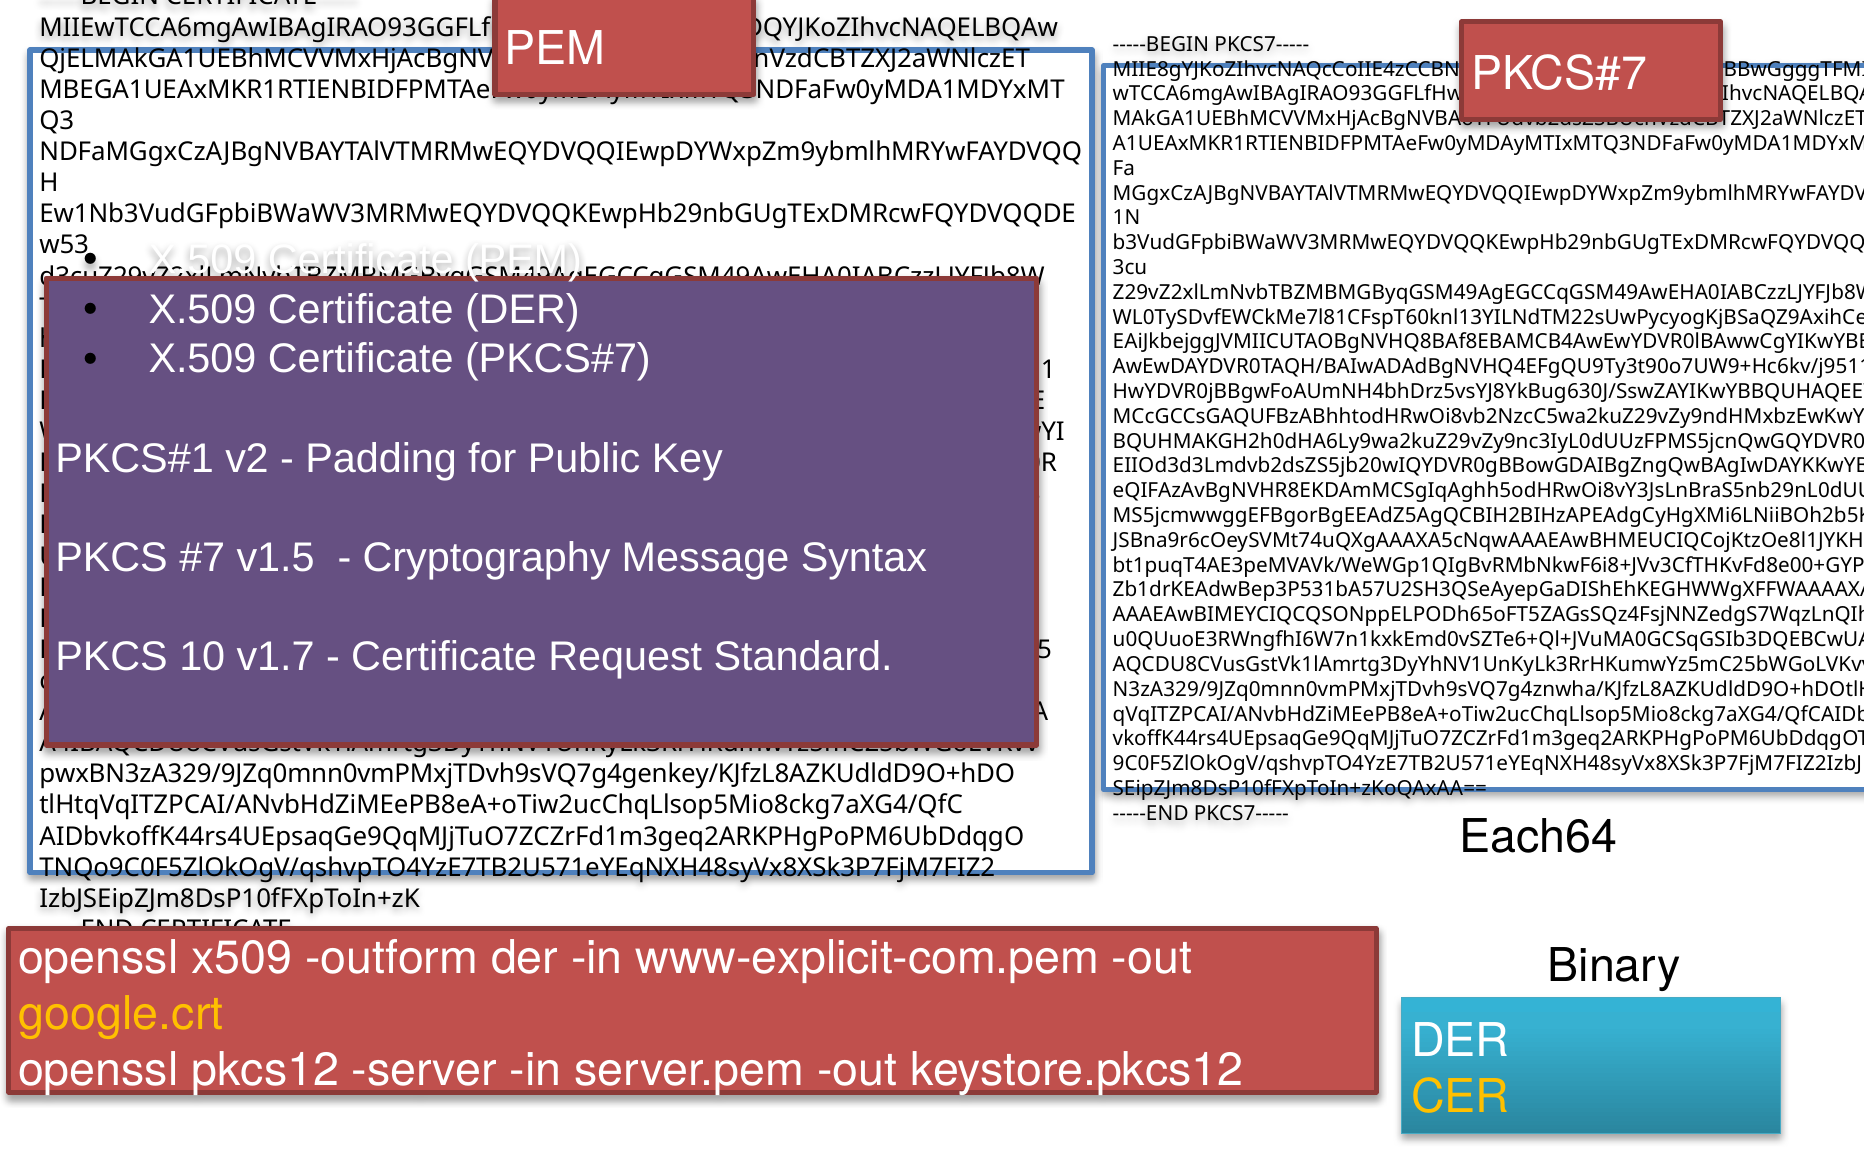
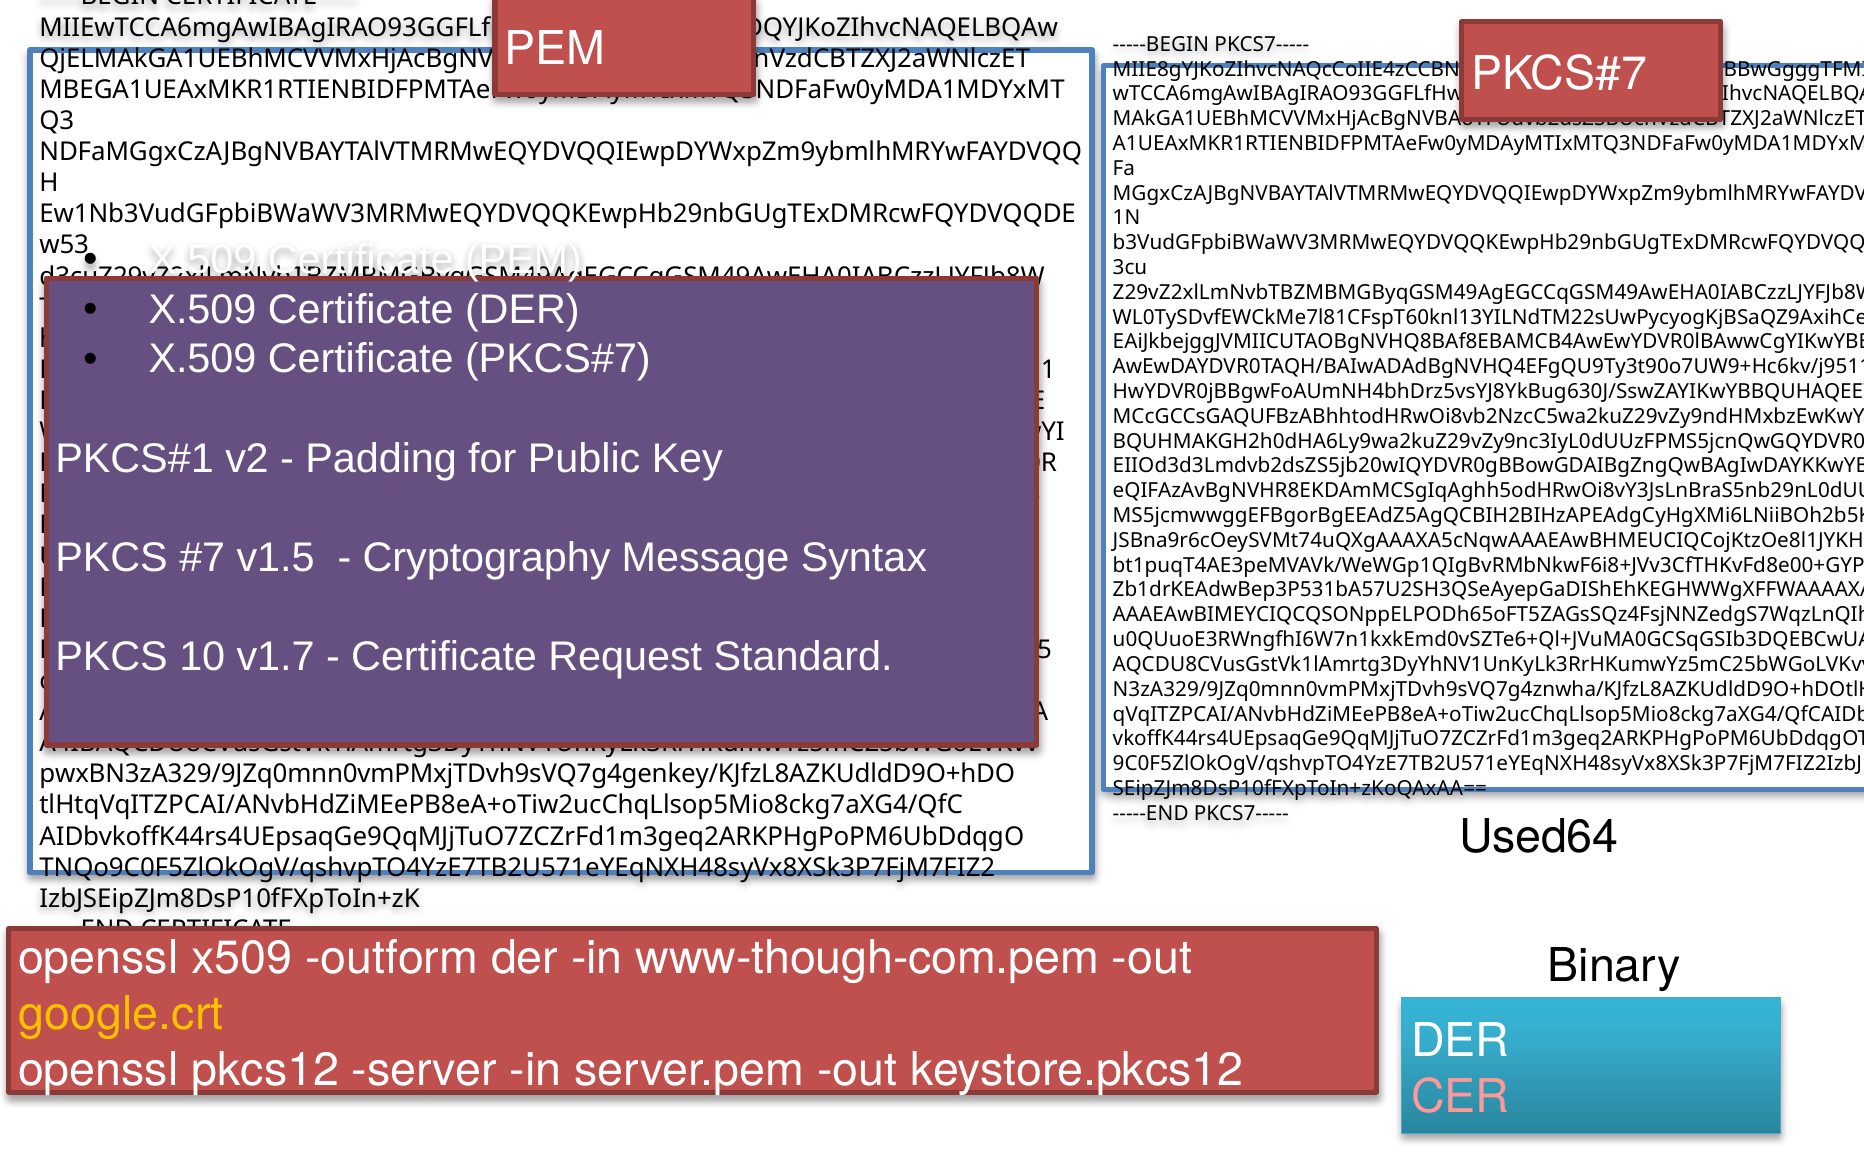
Each64: Each64 -> Used64 (1539, 837)
www-explicit-com.pem: www-explicit-com.pem -> www-though-com.pem (867, 958)
CER colour: yellow -> pink (1460, 1097)
